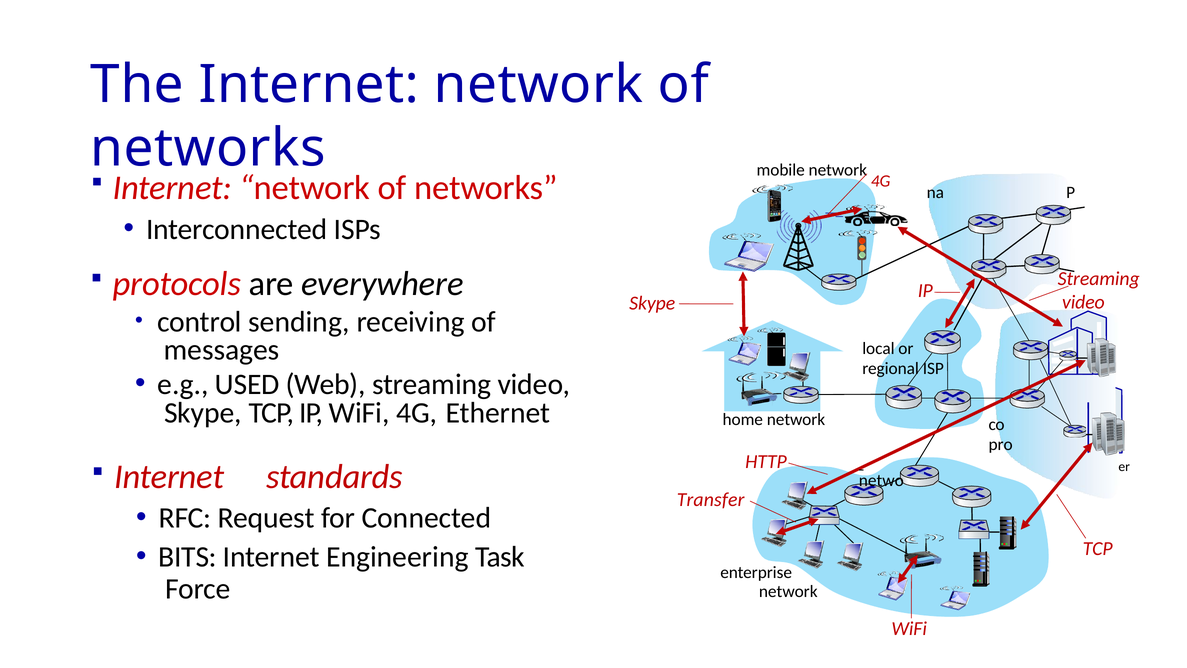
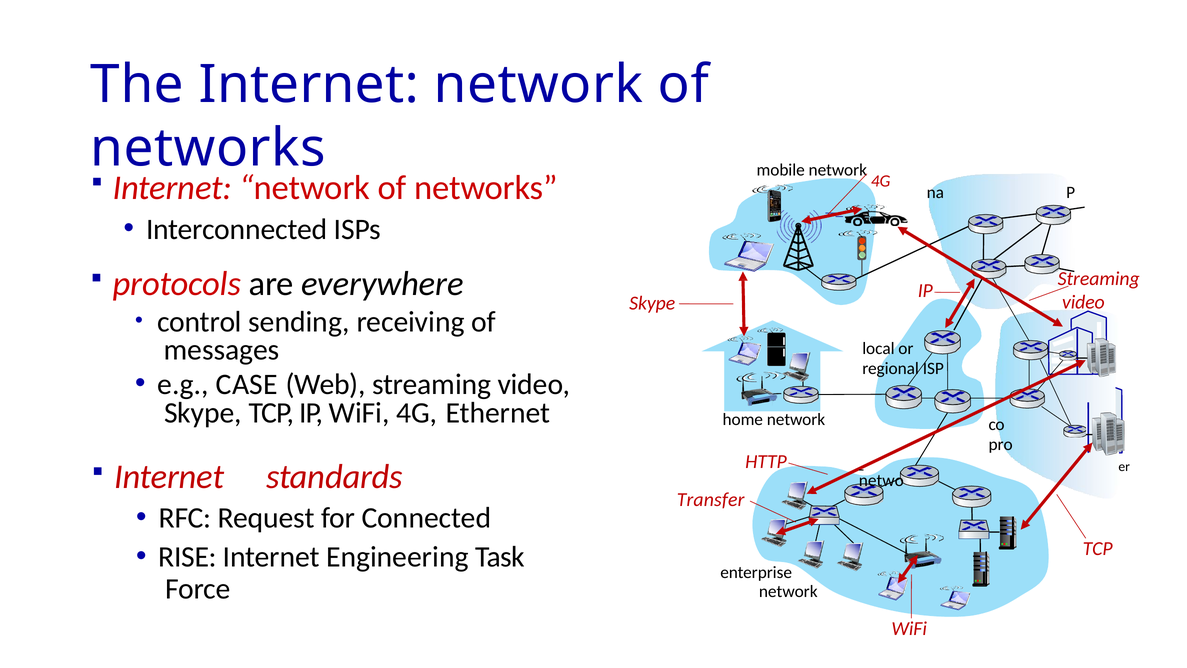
USED: USED -> CASE (247, 384)
BITS: BITS -> RISE (188, 557)
